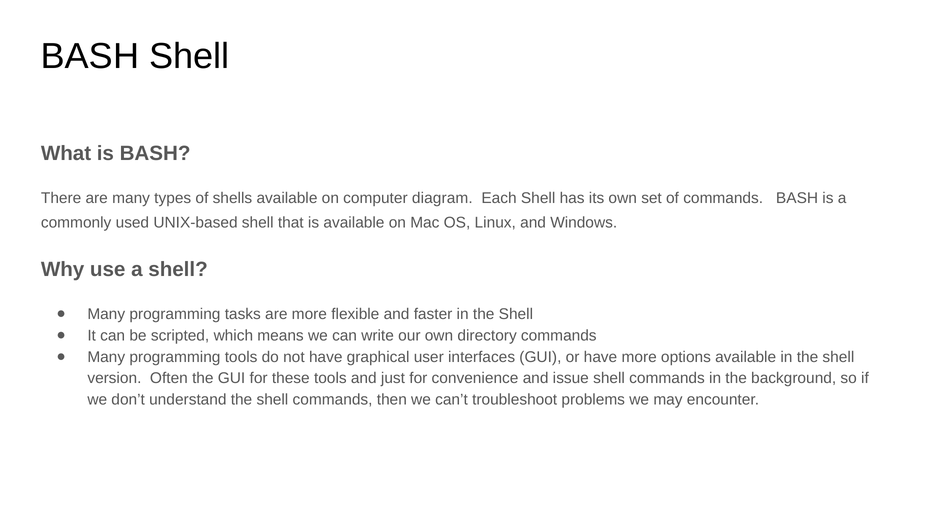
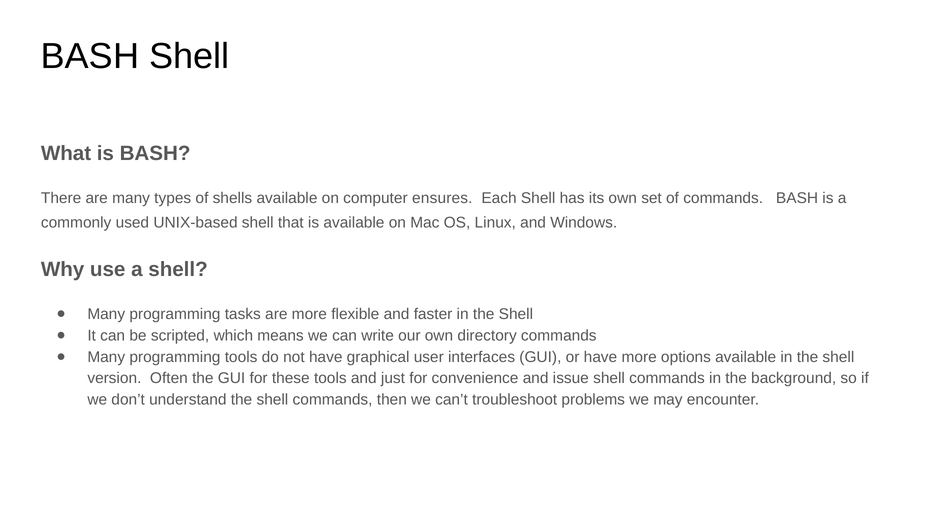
diagram: diagram -> ensures (442, 198)
